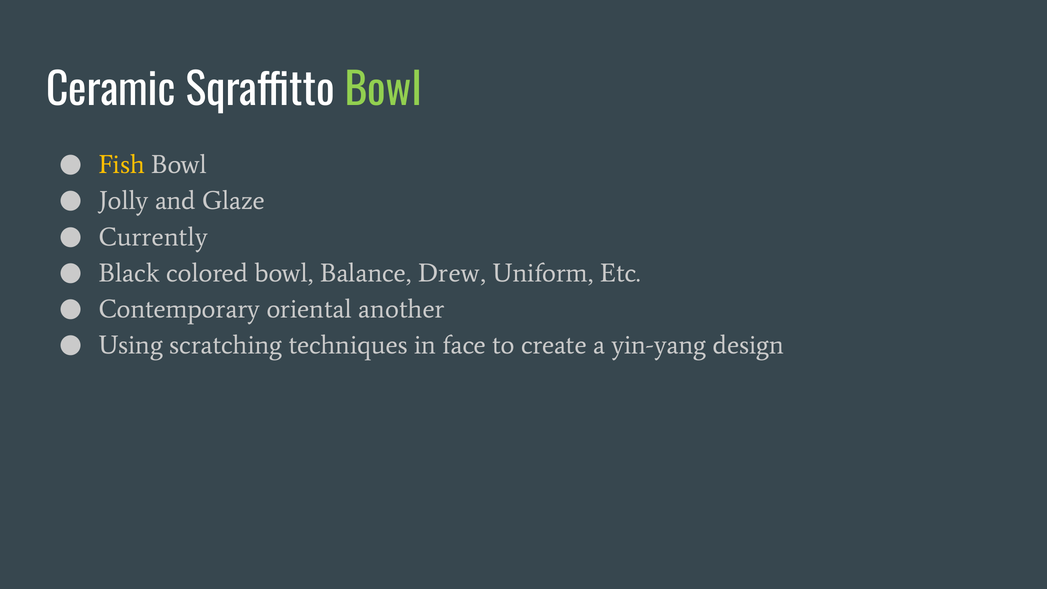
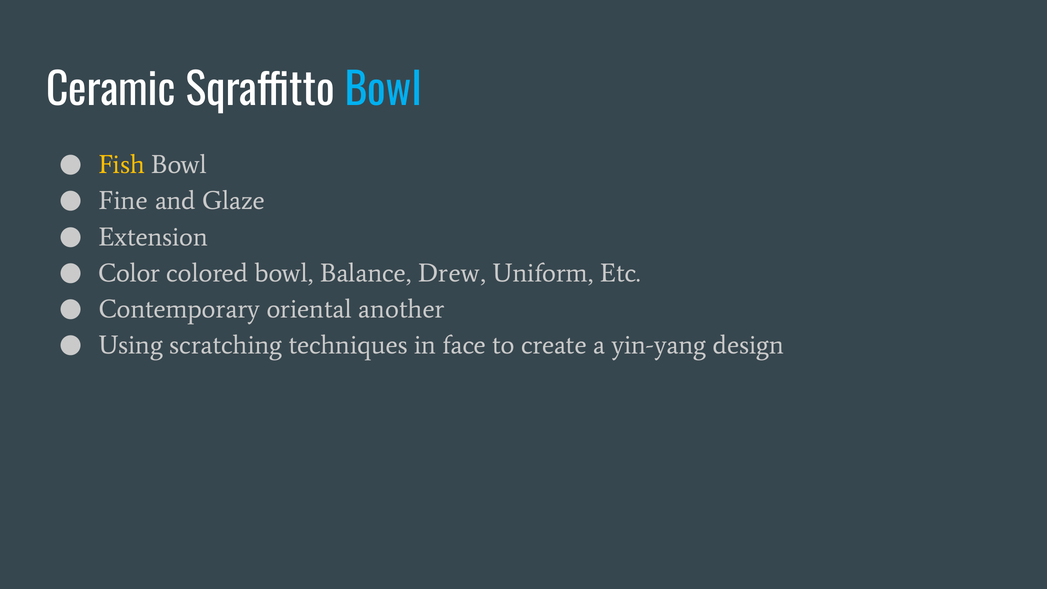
Bowl colour: light green -> light blue (383, 91)
Jolly: Jolly -> Fine (123, 201)
Currently: Currently -> Extension (153, 237)
Black: Black -> Color (129, 273)
